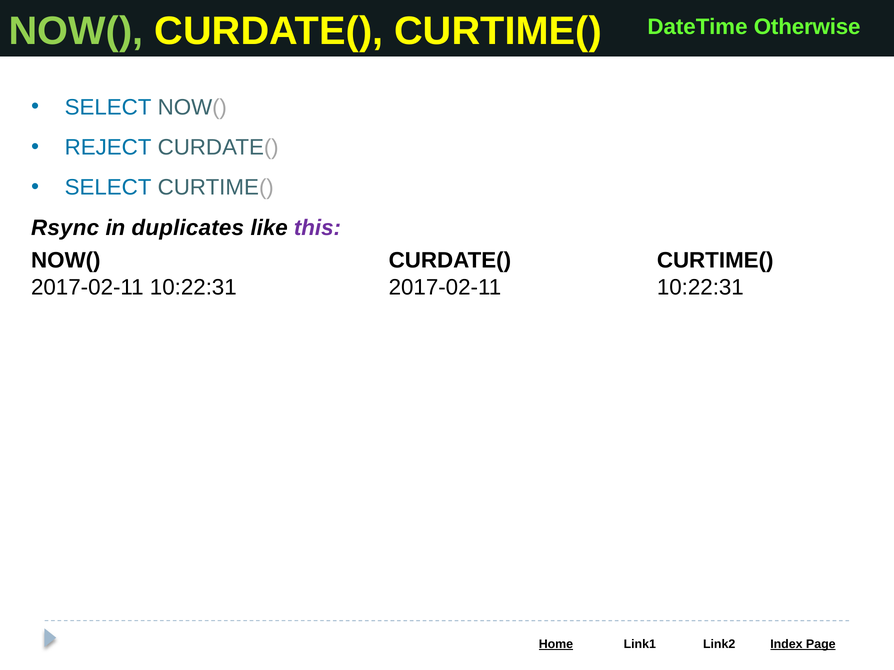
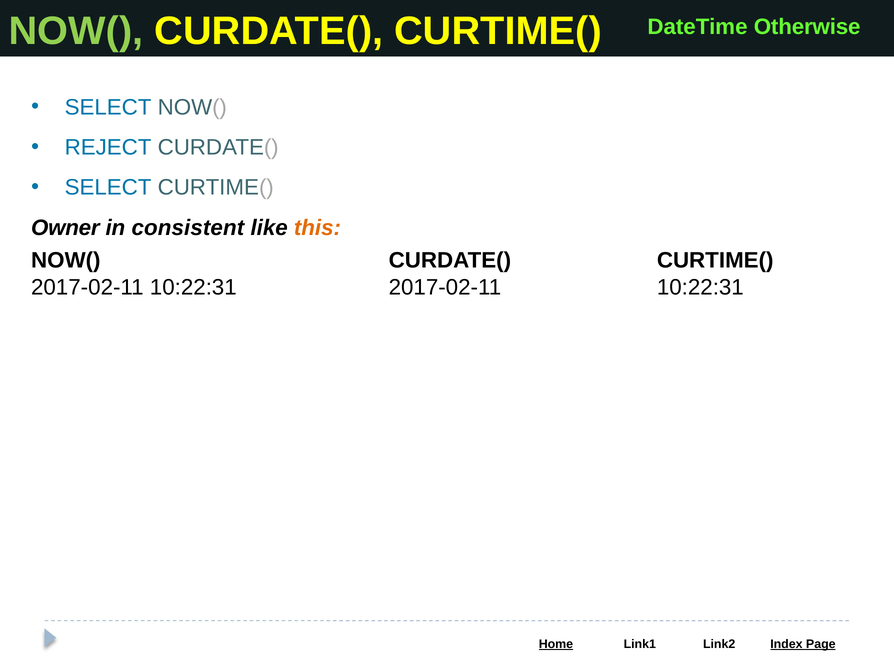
Rsync: Rsync -> Owner (65, 228)
duplicates: duplicates -> consistent (188, 228)
this colour: purple -> orange (317, 228)
